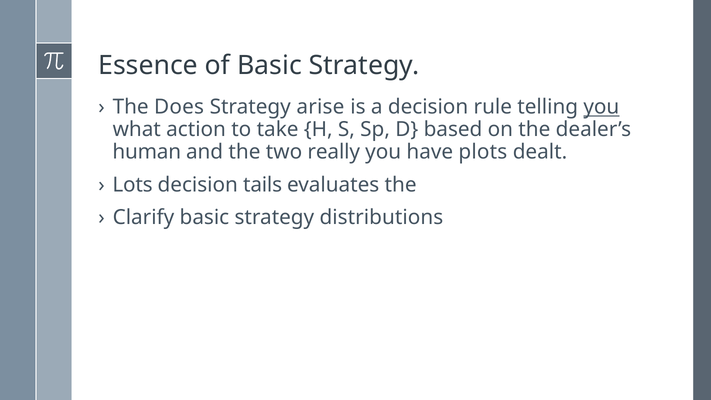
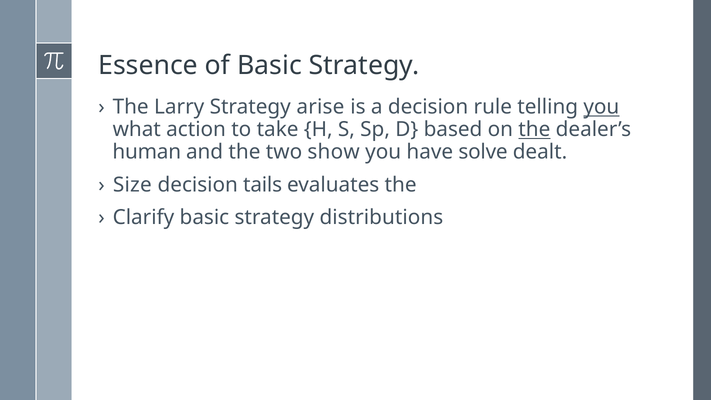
Does: Does -> Larry (179, 107)
the underline: none -> present (534, 130)
really: really -> show (334, 152)
plots: plots -> solve (483, 152)
Lots: Lots -> Size (132, 185)
